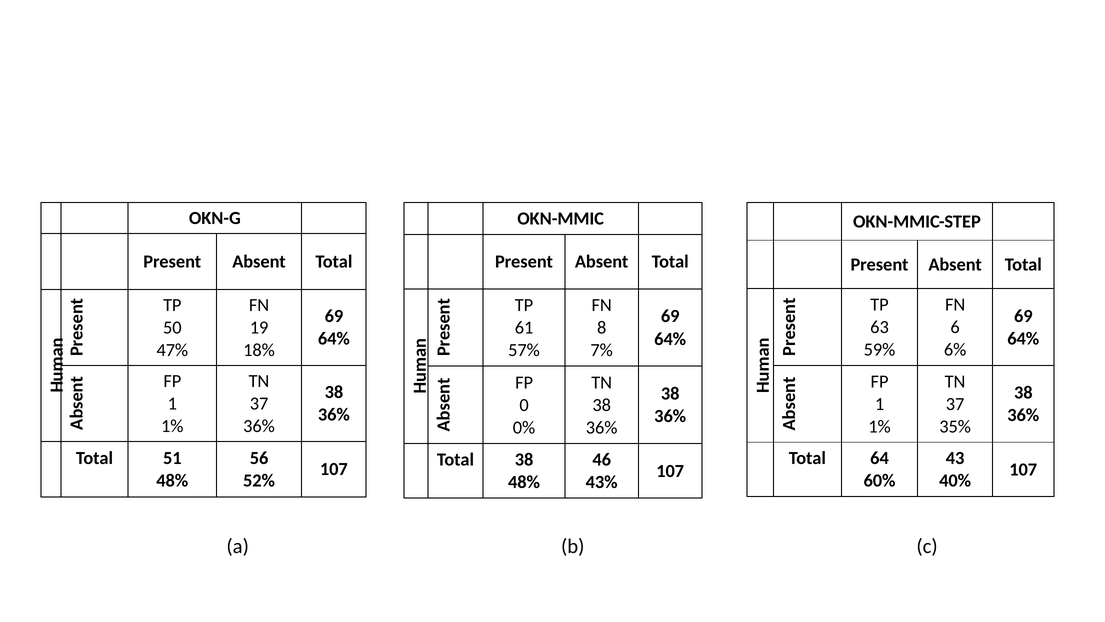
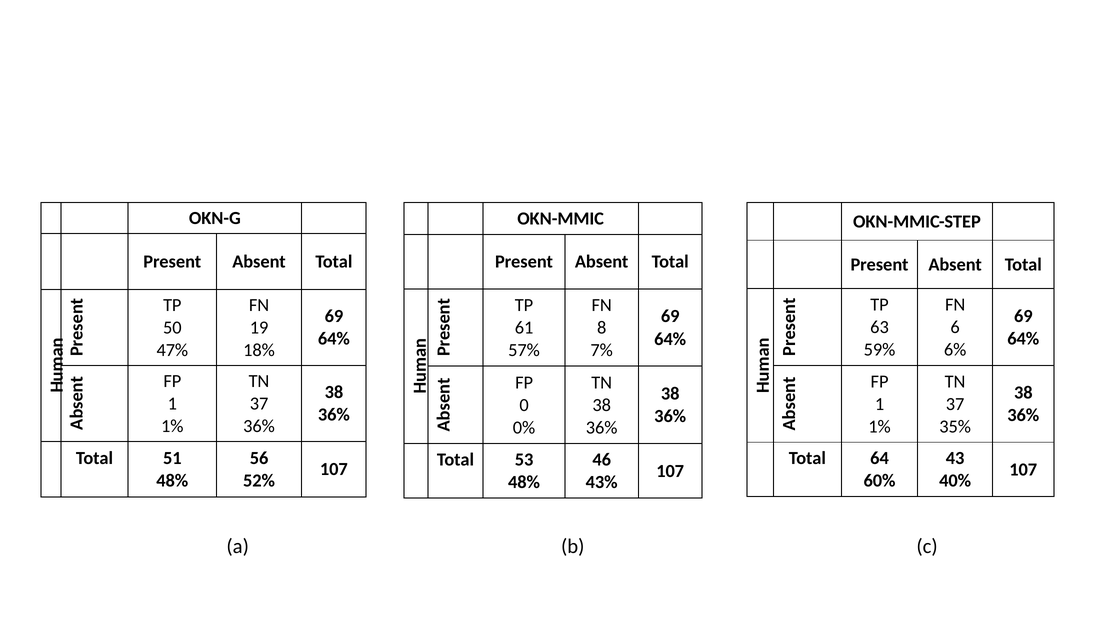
Total 38: 38 -> 53 (524, 459)
